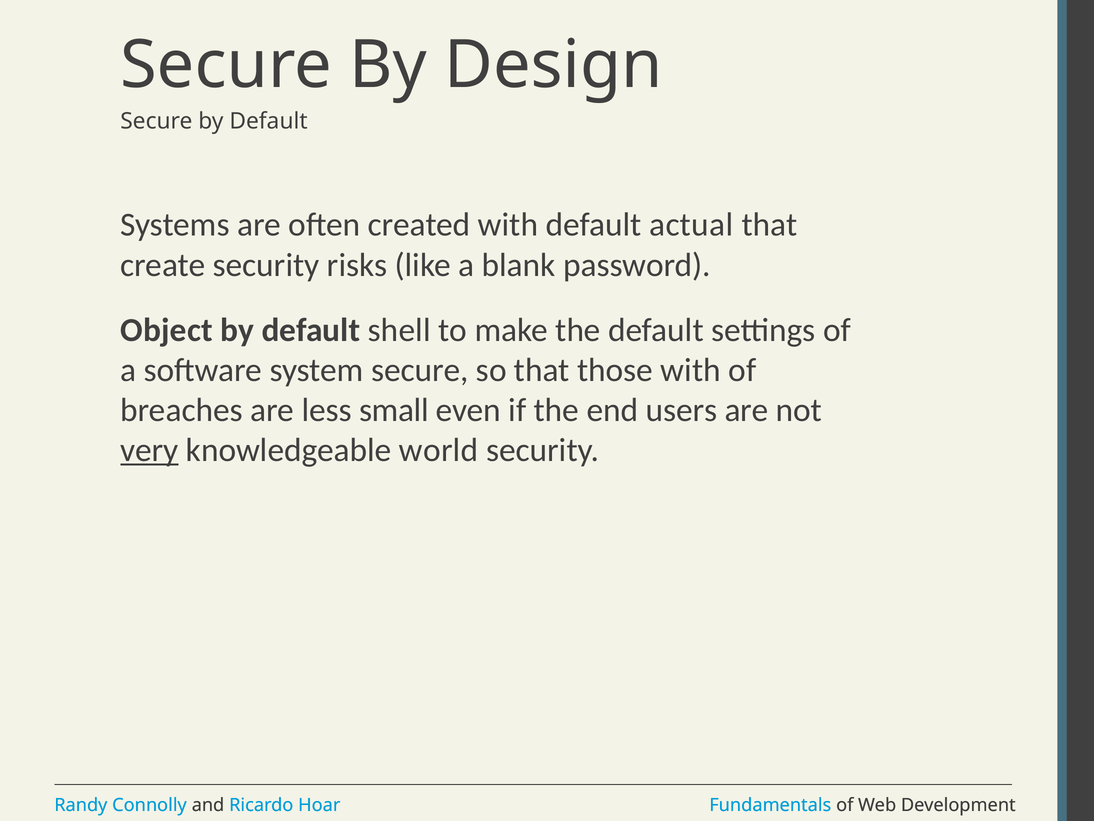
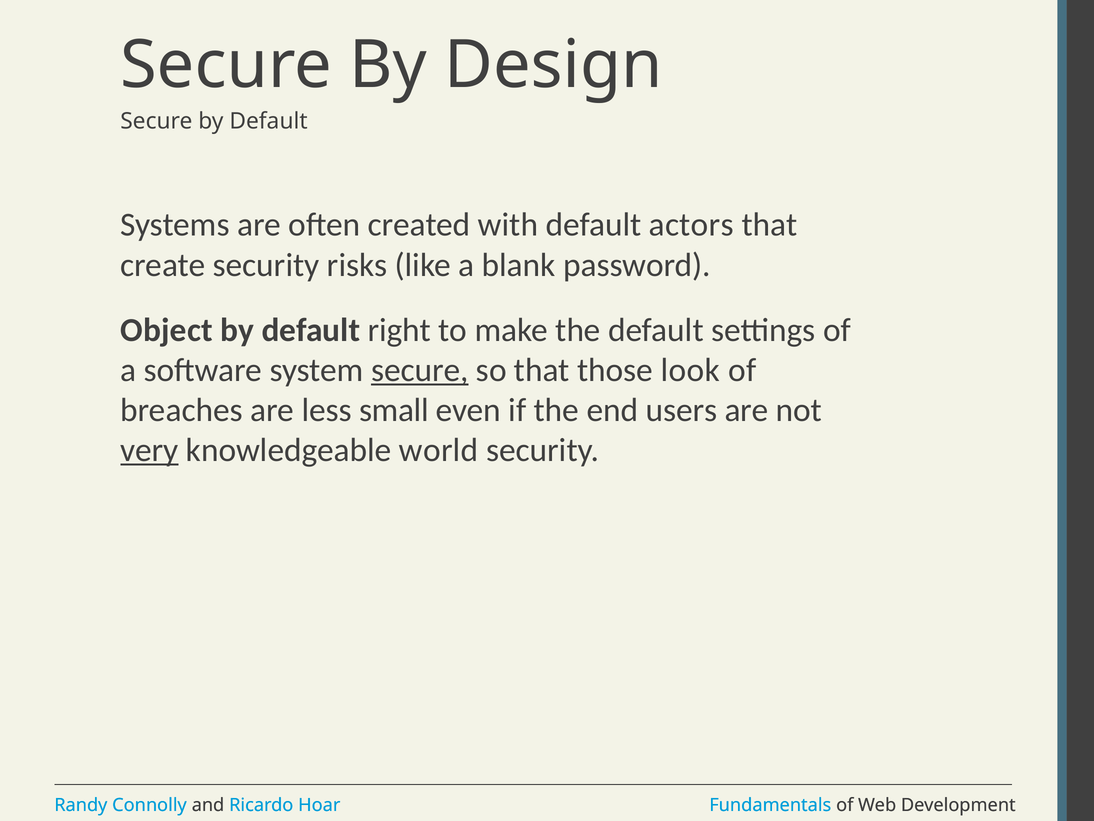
actual: actual -> actors (691, 225)
shell: shell -> right (399, 330)
secure underline: none -> present (420, 370)
those with: with -> look (691, 370)
